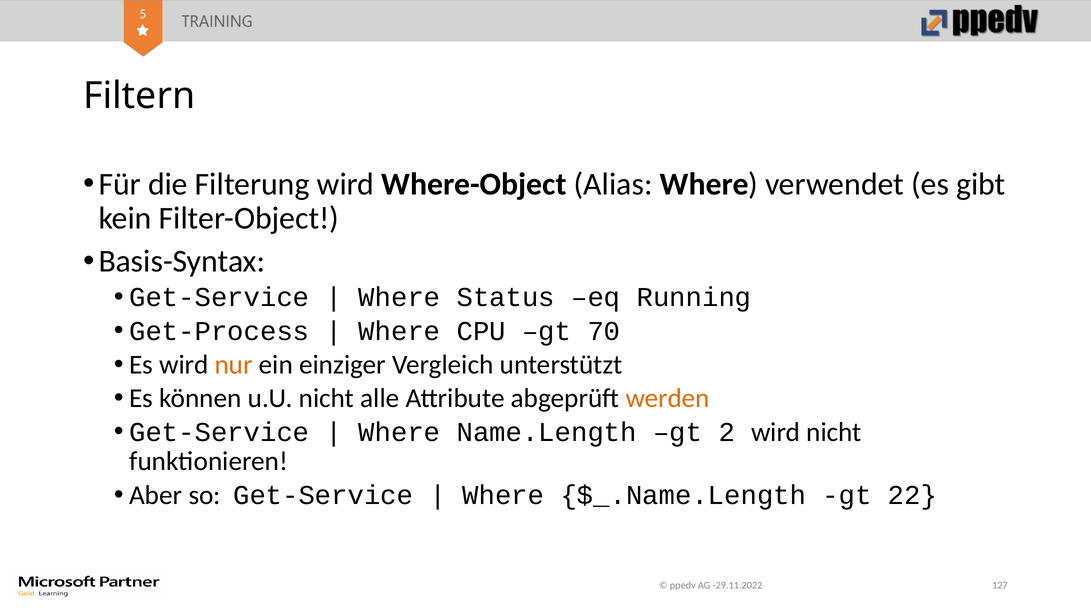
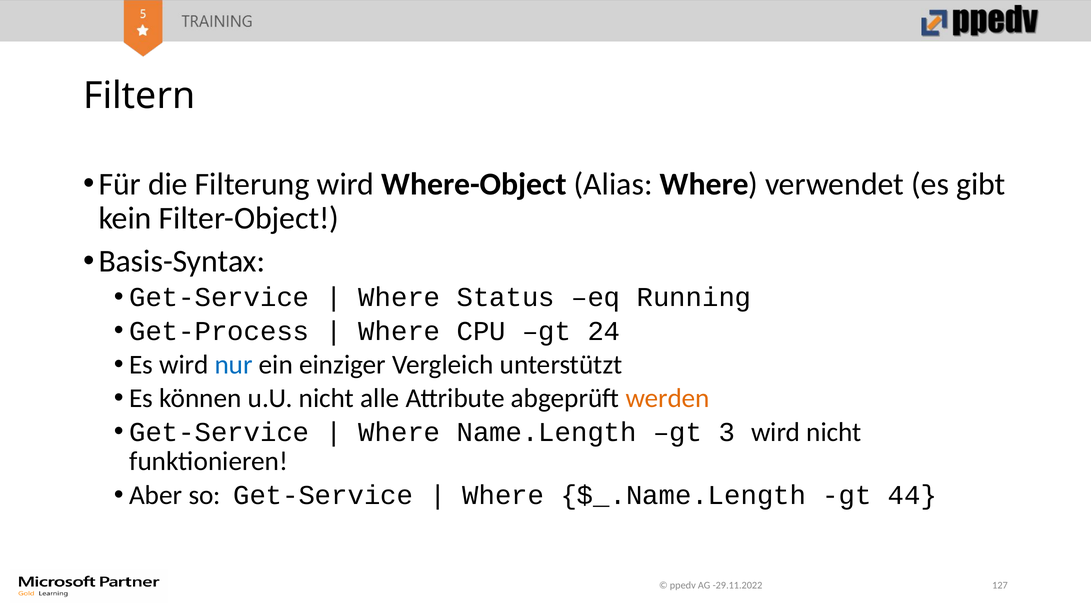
70: 70 -> 24 (604, 331)
nur colour: orange -> blue (234, 365)
2: 2 -> 3 (727, 433)
22: 22 -> 44 (913, 496)
